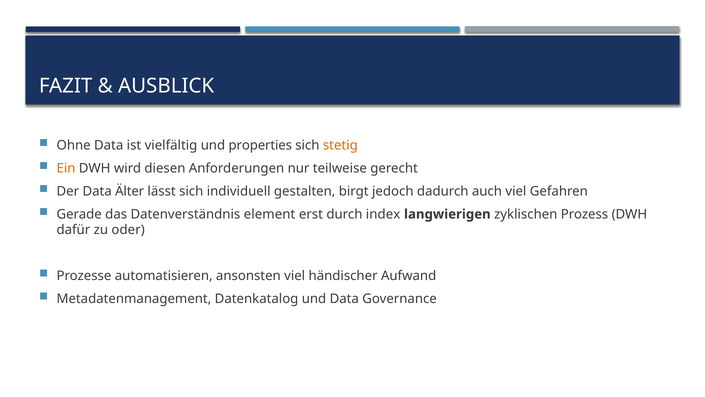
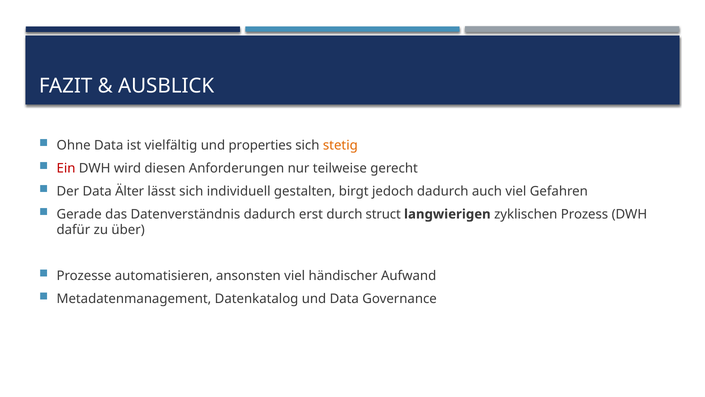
Ein colour: orange -> red (66, 168)
Datenverständnis element: element -> dadurch (270, 214)
index: index -> struct (383, 214)
oder: oder -> über (128, 230)
